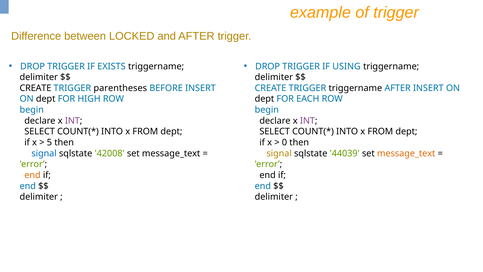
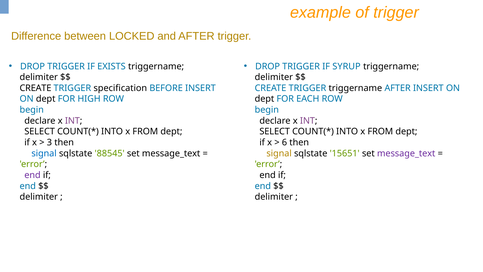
USING: USING -> SYRUP (347, 66)
parentheses: parentheses -> specification (120, 88)
5: 5 -> 3 (49, 142)
0: 0 -> 6 (284, 142)
42008: 42008 -> 88545 (110, 153)
44039: 44039 -> 15651 (345, 153)
message_text colour: orange -> purple (406, 153)
end colour: orange -> purple (32, 175)
